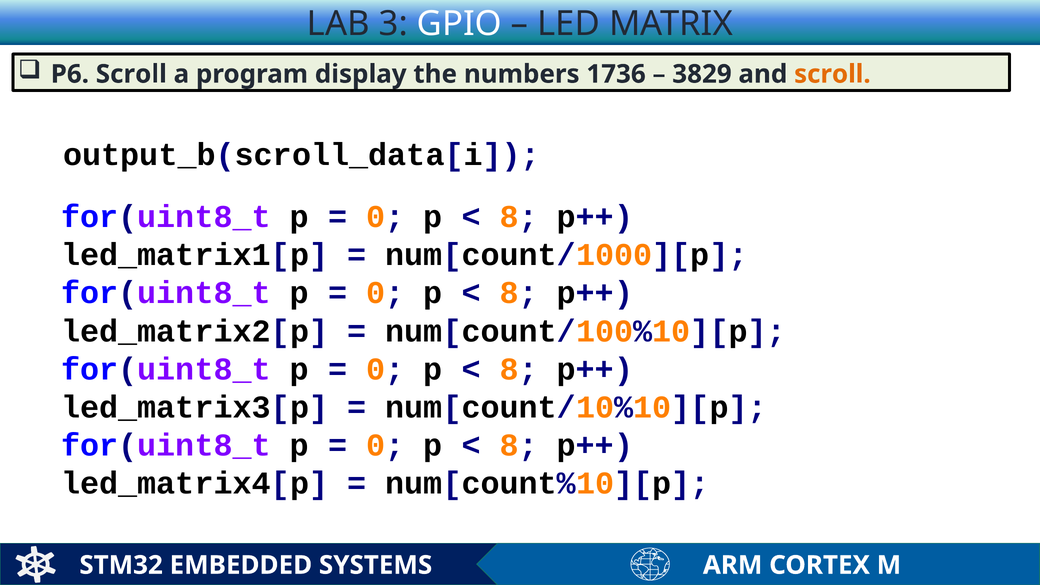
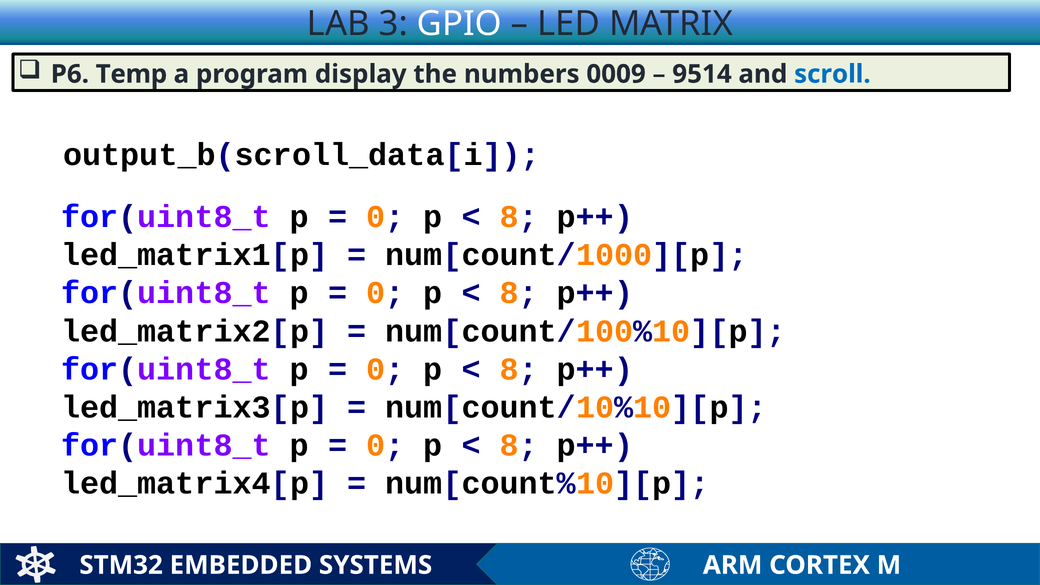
P6 Scroll: Scroll -> Temp (131, 74)
1736: 1736 -> 0009 (616, 74)
3829: 3829 -> 9514 (702, 74)
scroll colour: orange -> blue (832, 74)
